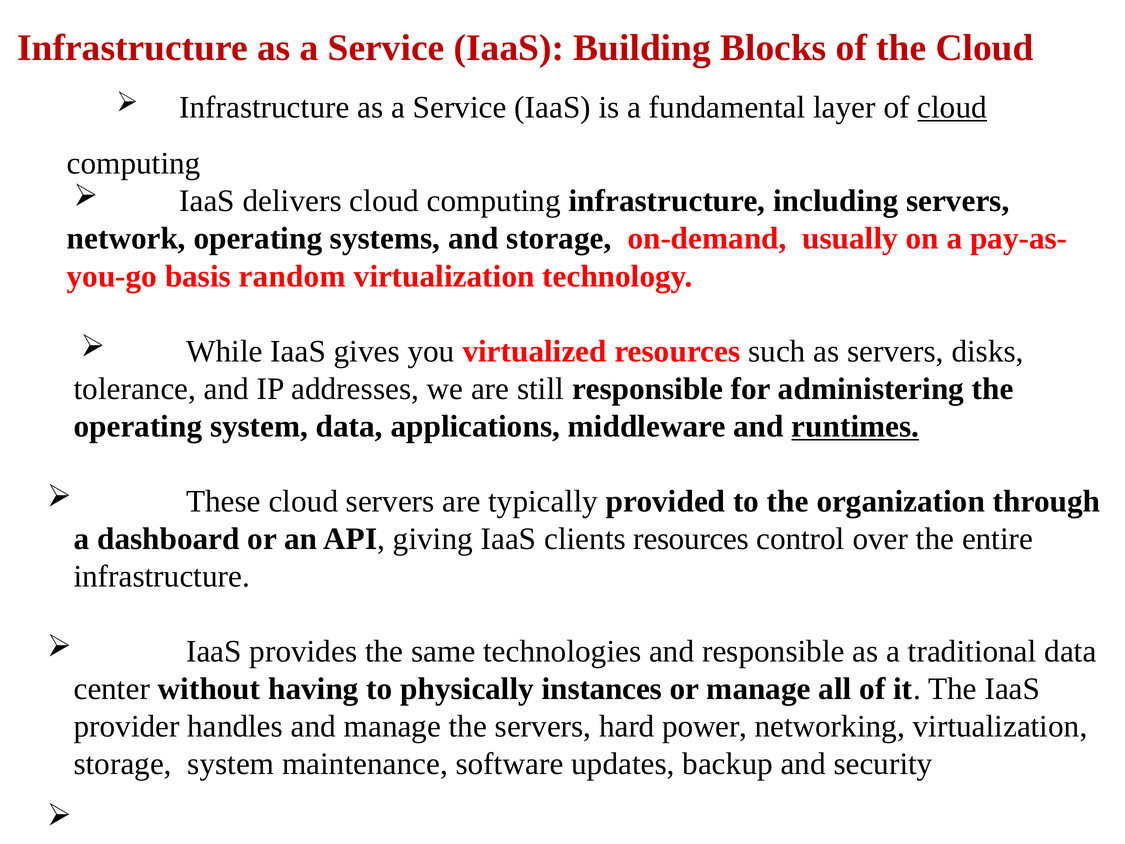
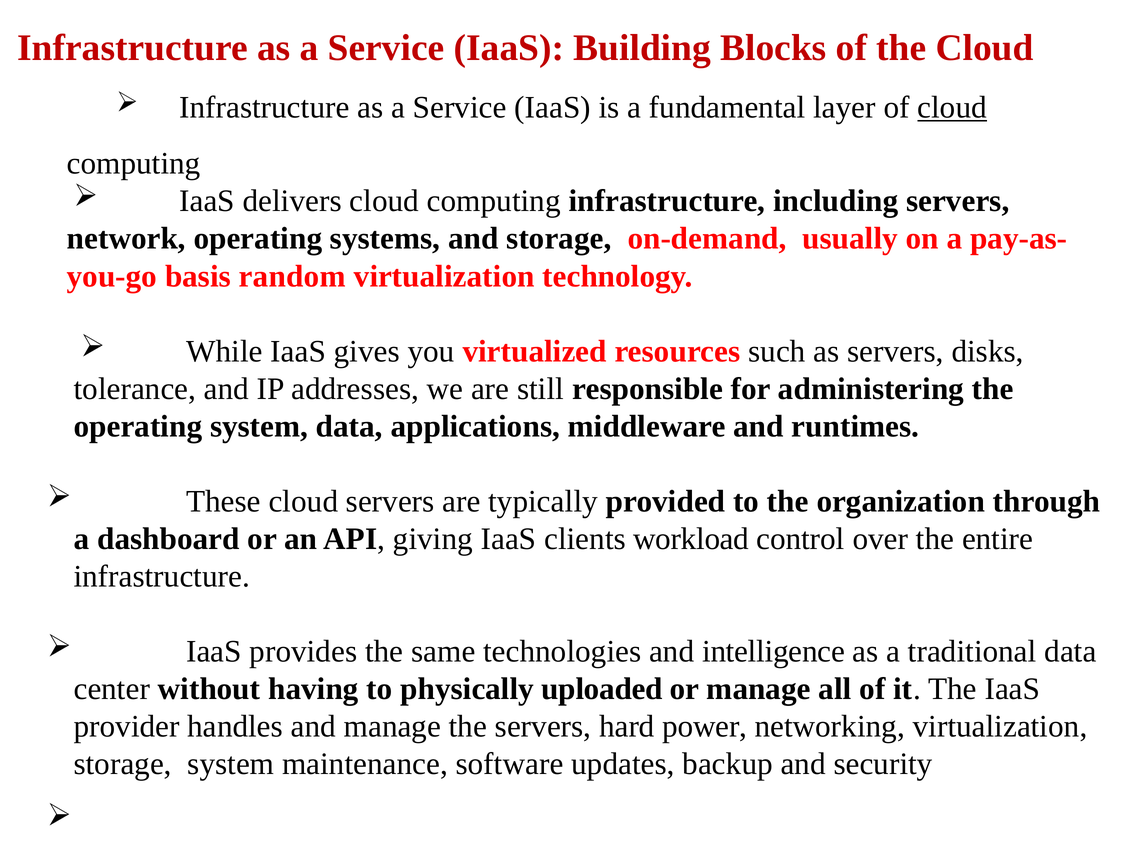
runtimes underline: present -> none (855, 426)
clients resources: resources -> workload (691, 539)
and responsible: responsible -> intelligence (773, 651)
instances: instances -> uploaded (602, 689)
